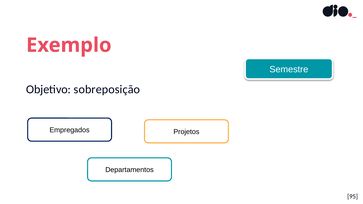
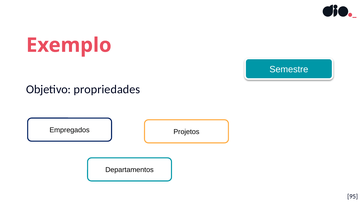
sobreposição: sobreposição -> propriedades (107, 90)
